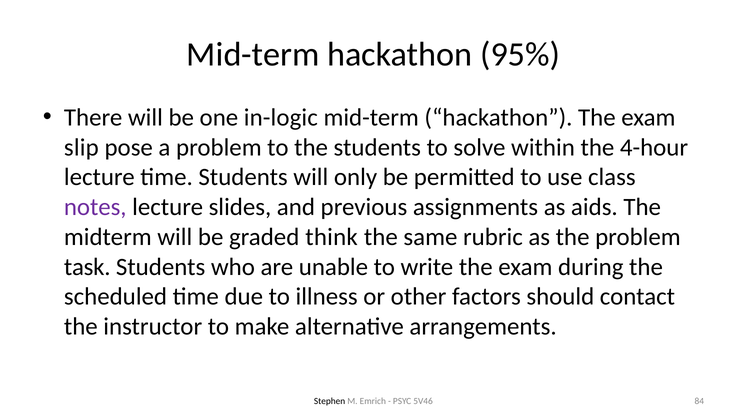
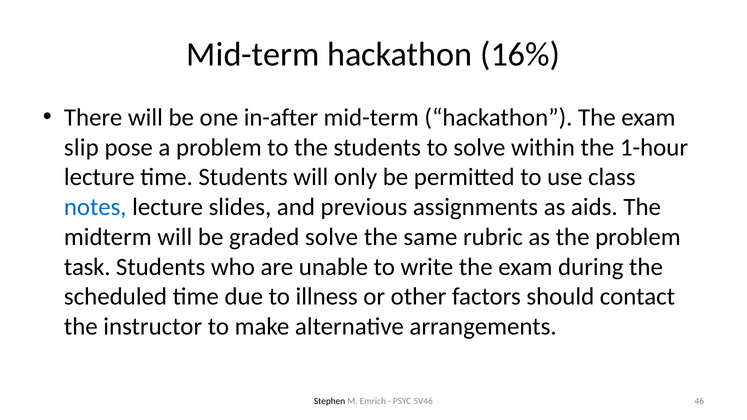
95%: 95% -> 16% (520, 54)
in-logic: in-logic -> in-after (281, 118)
4-hour: 4-hour -> 1-hour (654, 147)
notes colour: purple -> blue (95, 207)
graded think: think -> solve (332, 237)
84: 84 -> 46 (699, 401)
